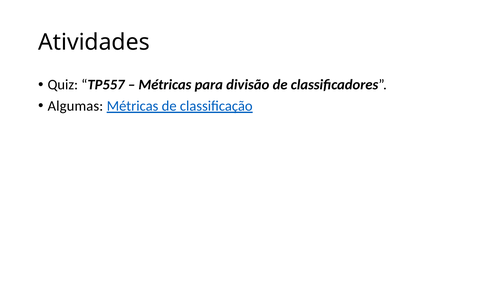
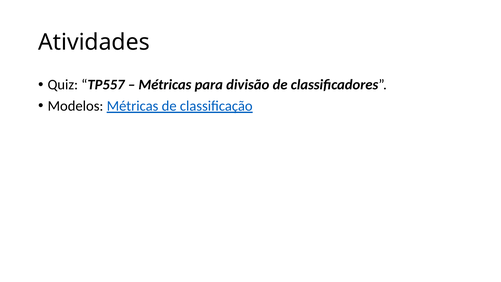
Algumas: Algumas -> Modelos (75, 106)
